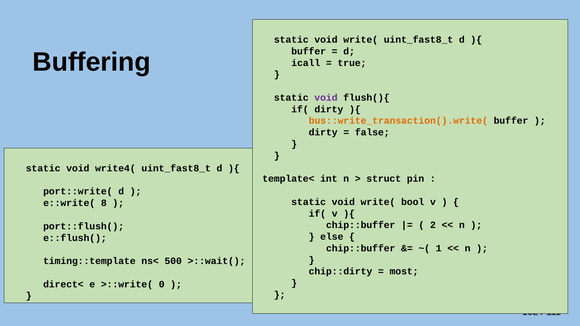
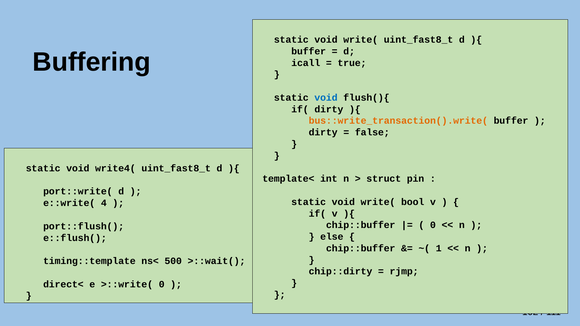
void colour: purple -> blue (326, 98)
8: 8 -> 4 (104, 203)
2: 2 -> 0 (433, 225)
most: most -> rjmp (404, 272)
